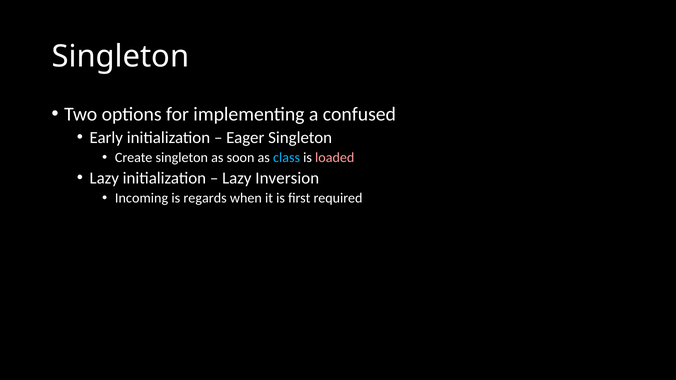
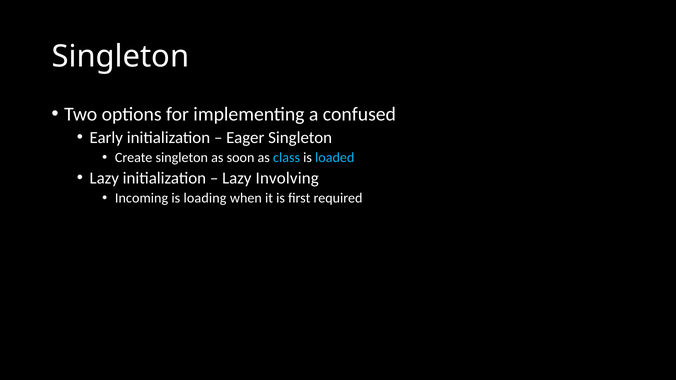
loaded colour: pink -> light blue (335, 158)
Inversion: Inversion -> Involving (287, 178)
regards: regards -> loading (205, 198)
